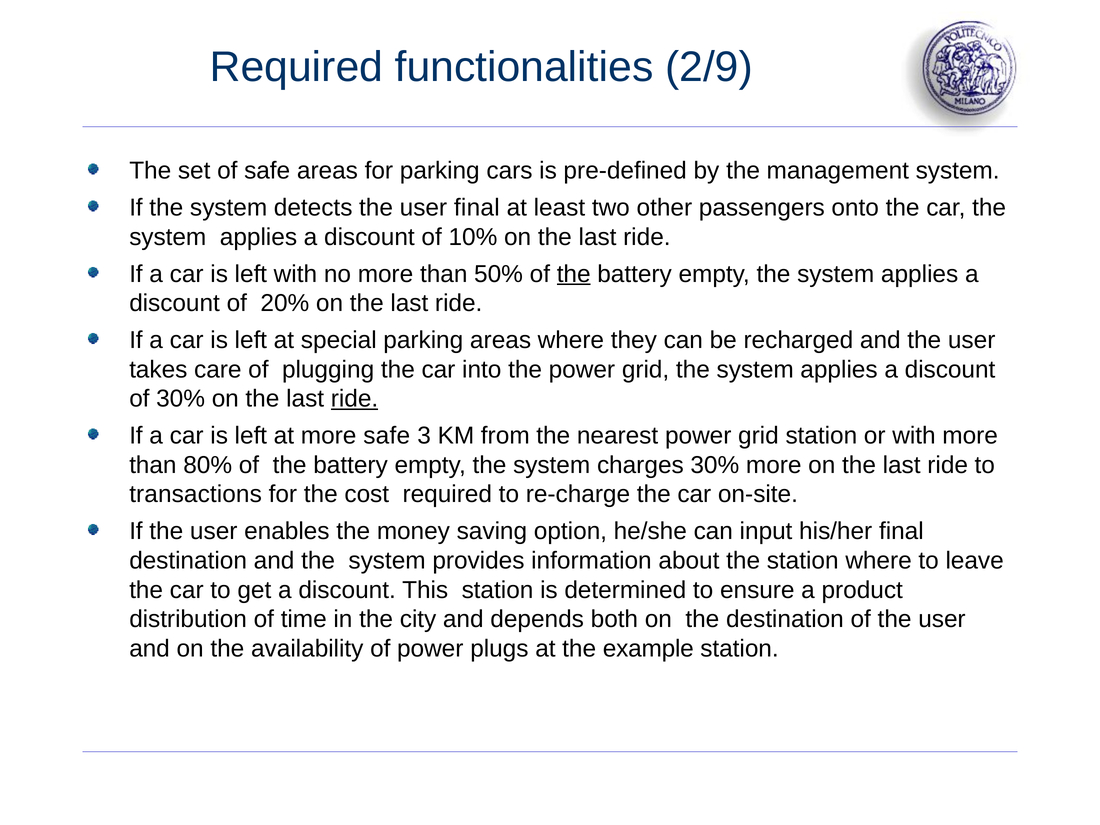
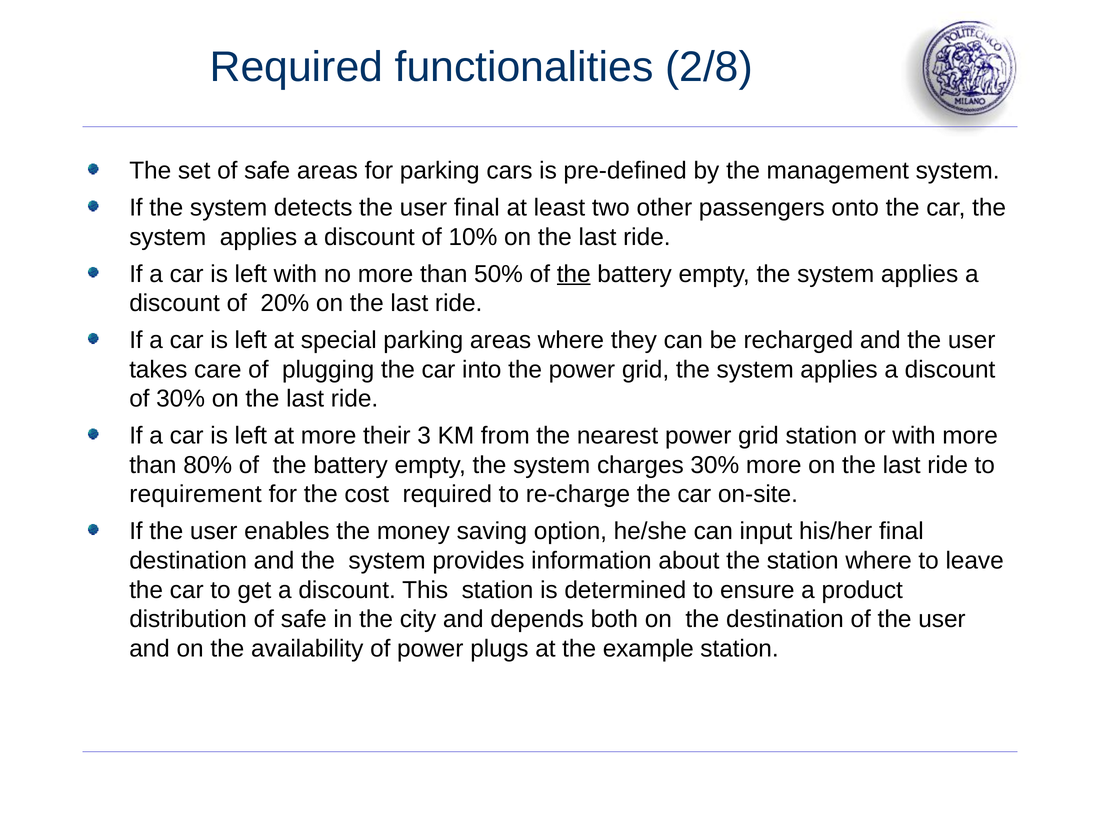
2/9: 2/9 -> 2/8 (709, 67)
ride underline: present -> none (354, 399)
more safe: safe -> their (387, 436)
transactions: transactions -> requirement (195, 494)
distribution of time: time -> safe (304, 619)
